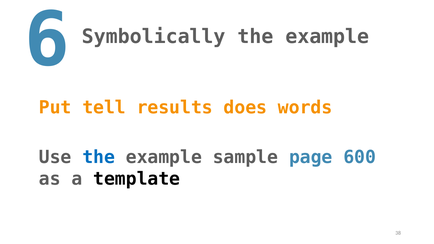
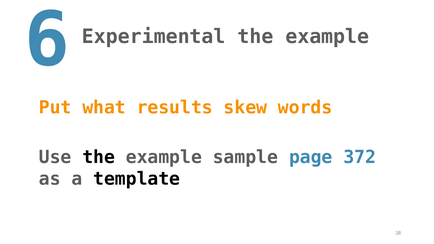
Symbolically: Symbolically -> Experimental (154, 36)
tell: tell -> what (104, 108)
does: does -> skew (245, 108)
the colour: blue -> black (99, 157)
600: 600 -> 372 (360, 157)
